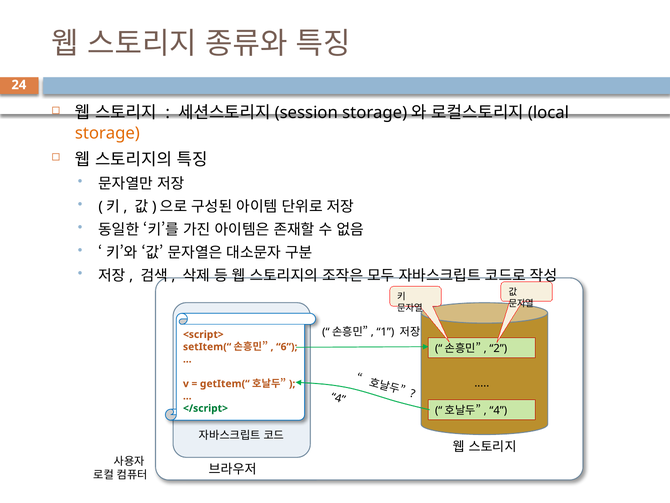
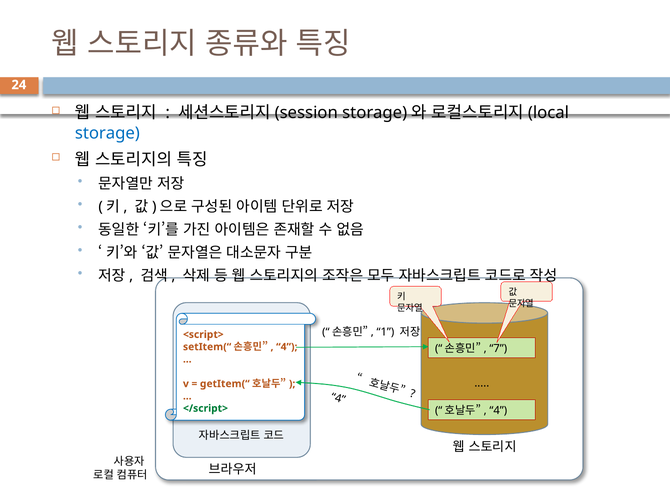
storage colour: orange -> blue (107, 133)
2: 2 -> 7 (498, 348)
6: 6 -> 4 (287, 346)
